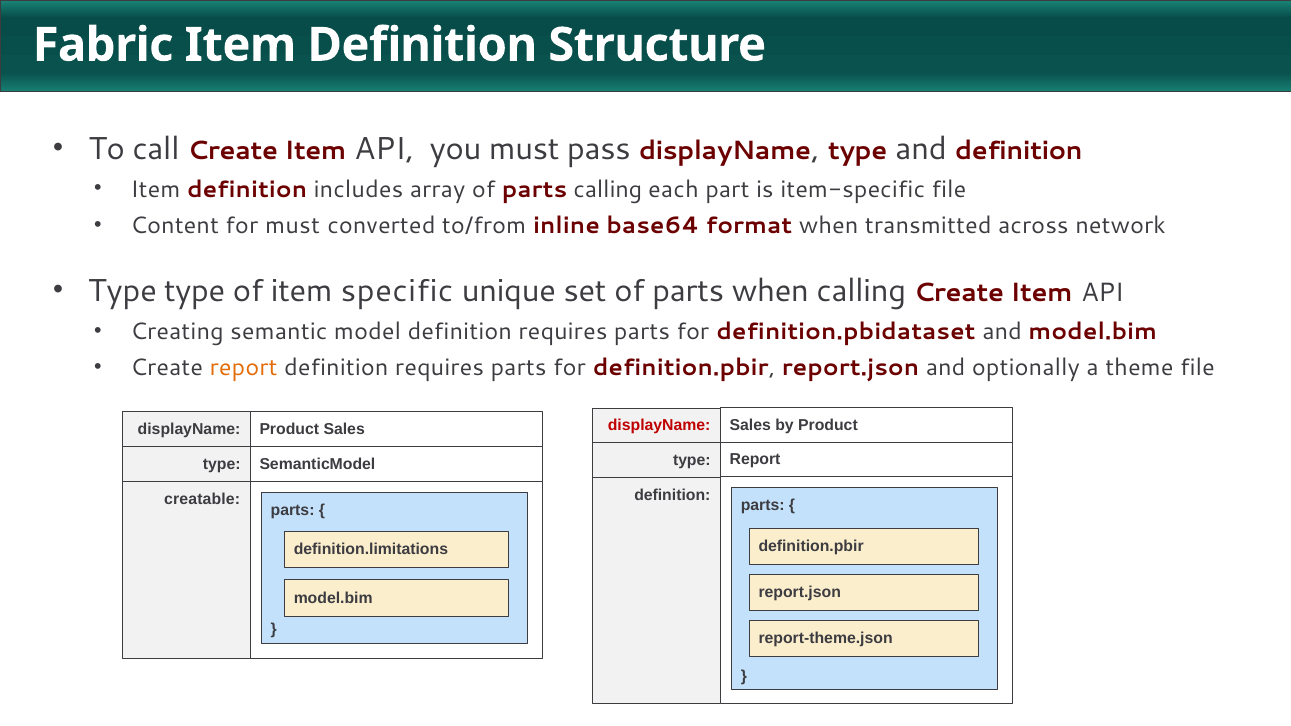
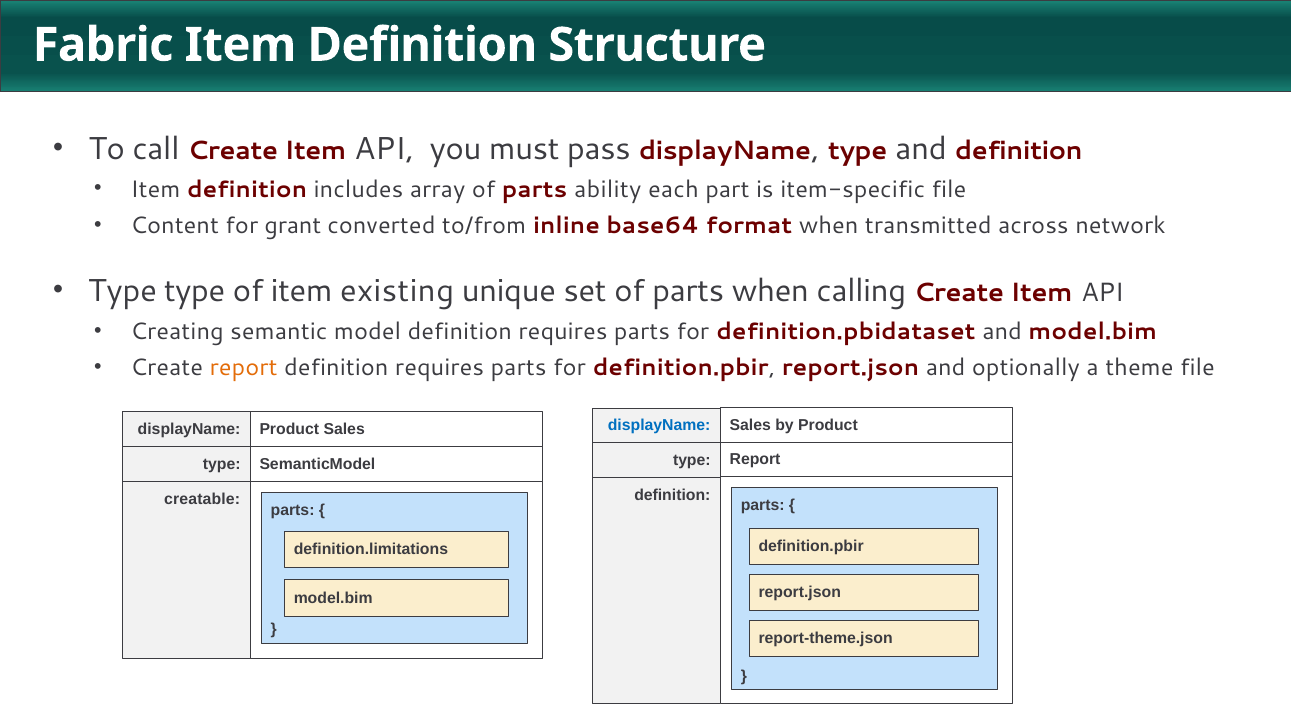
parts calling: calling -> ability (608, 189)
for must: must -> grant (293, 226)
specific: specific -> existing (397, 291)
displayName colour: red -> blue (659, 425)
